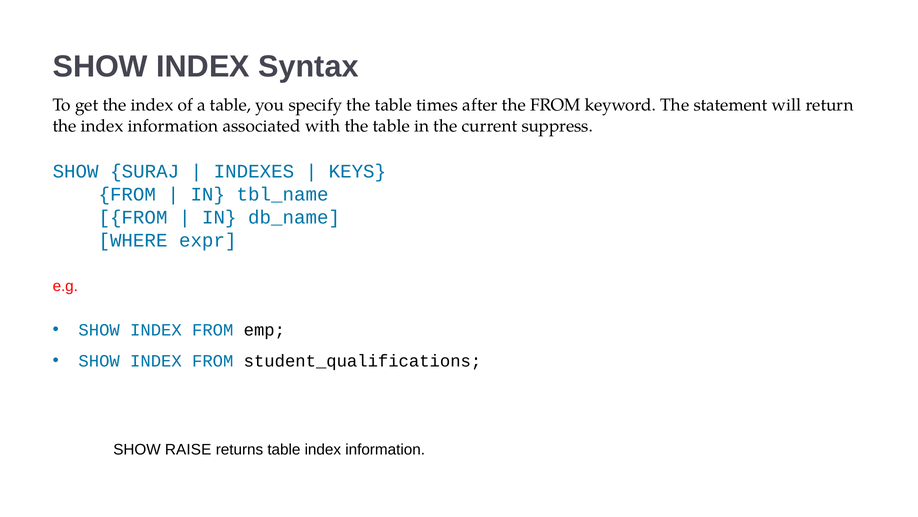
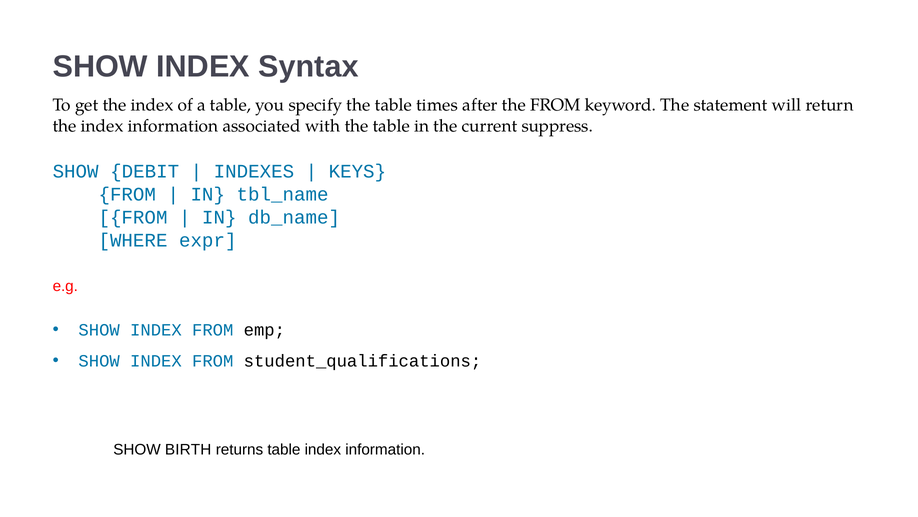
SURAJ: SURAJ -> DEBIT (145, 171)
RAISE: RAISE -> BIRTH (188, 449)
